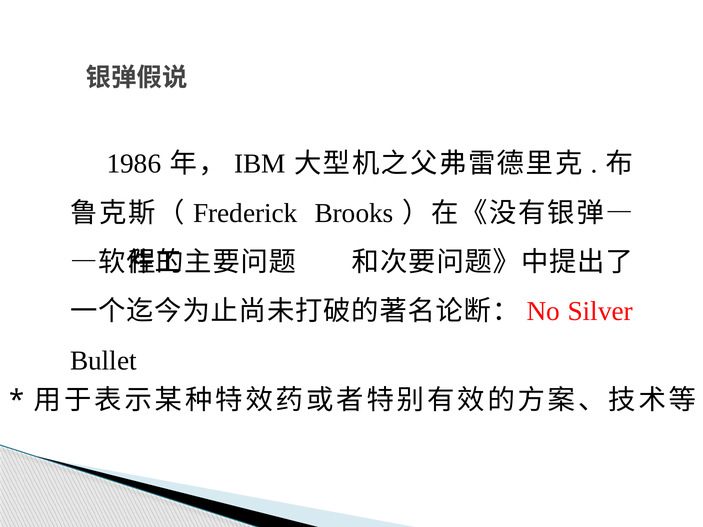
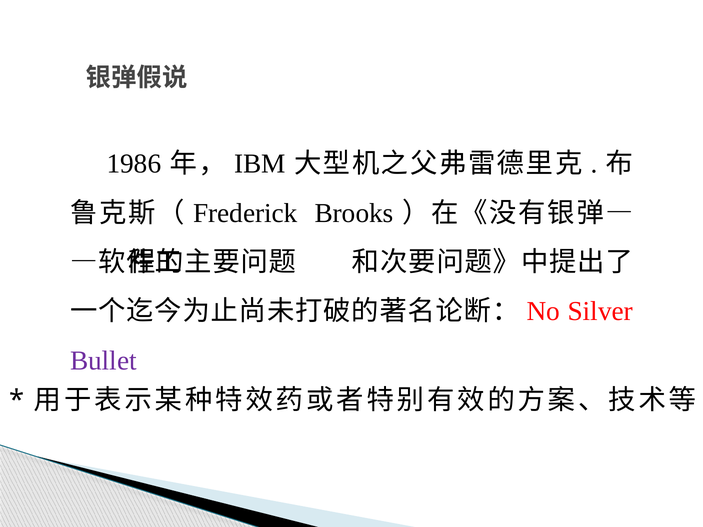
Bullet colour: black -> purple (103, 361)
